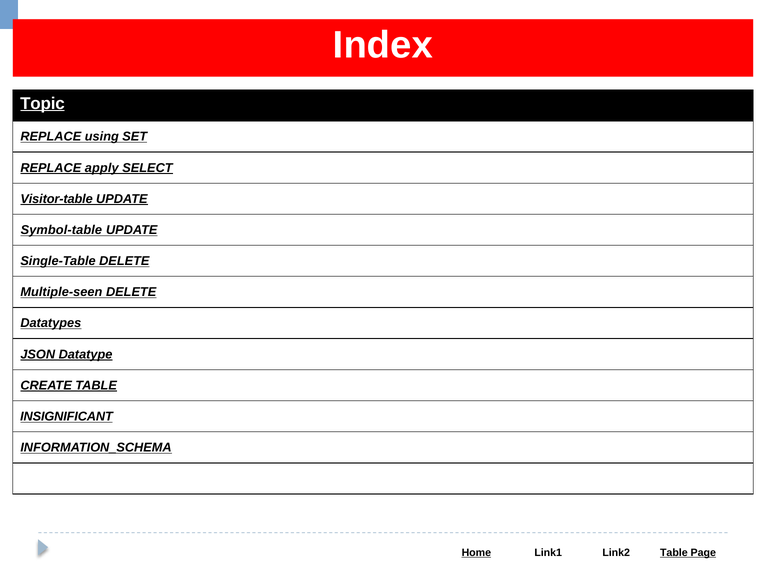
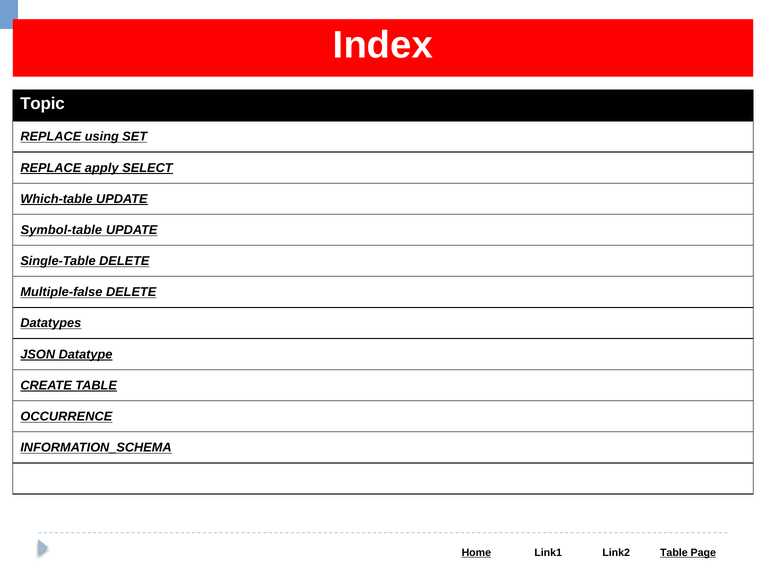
Topic underline: present -> none (42, 103)
Visitor-table: Visitor-table -> Which-table (57, 199)
Multiple-seen: Multiple-seen -> Multiple-false (61, 292)
INSIGNIFICANT: INSIGNIFICANT -> OCCURRENCE (66, 416)
